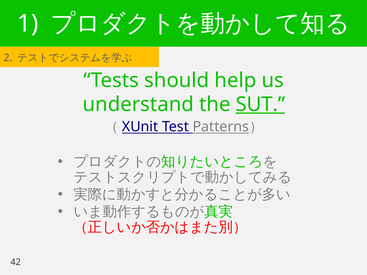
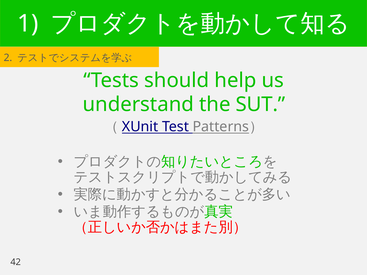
SUT underline: present -> none (260, 104)
